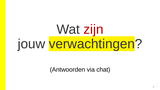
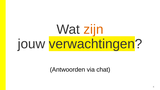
zijn colour: red -> orange (93, 29)
